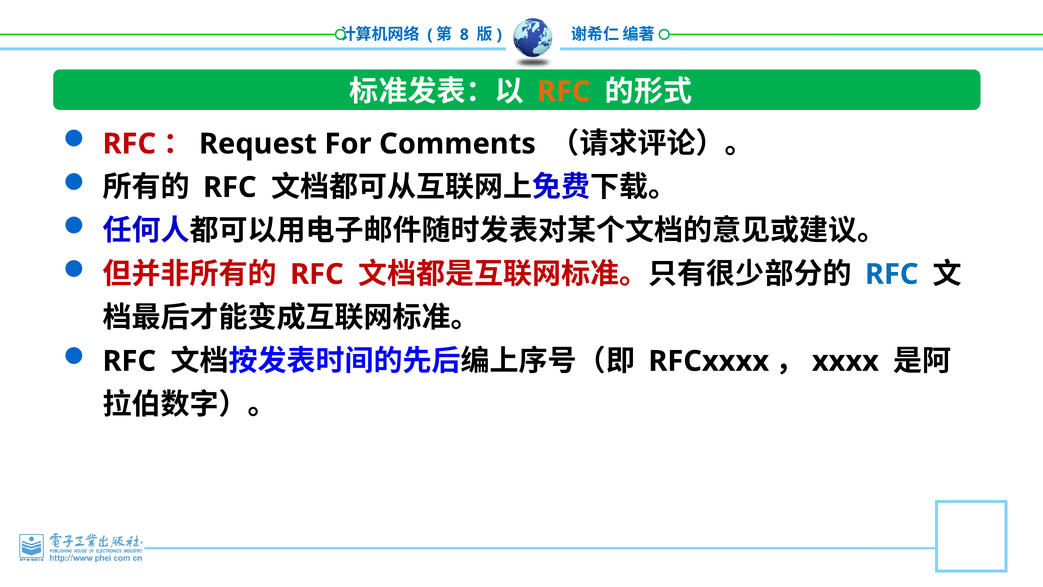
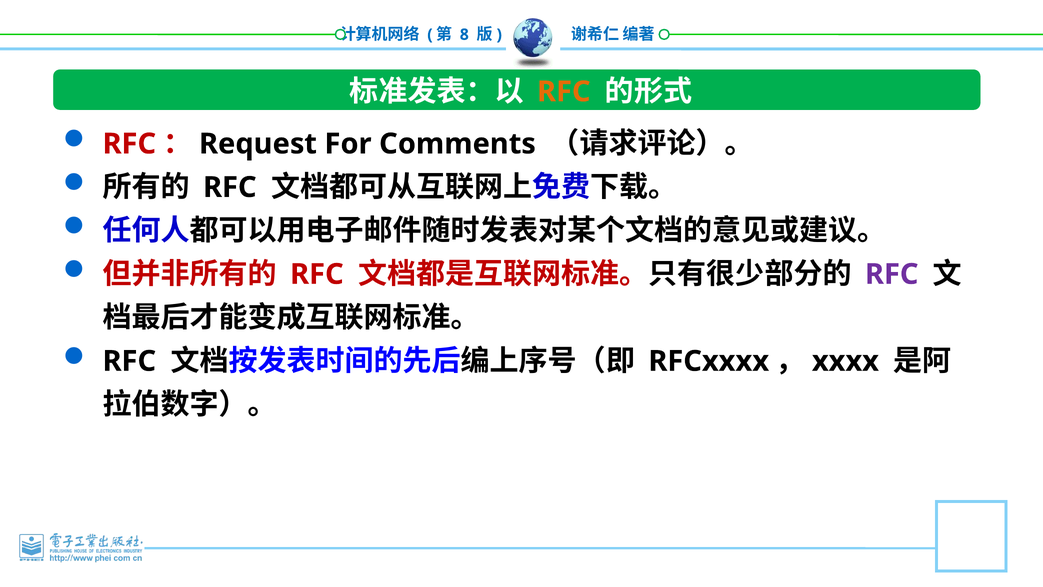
RFC colour: blue -> purple (892, 274)
